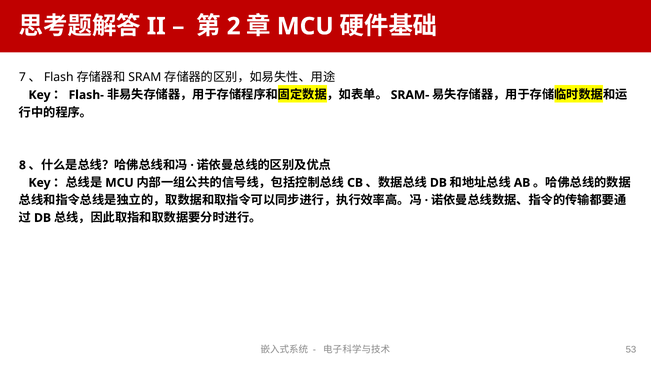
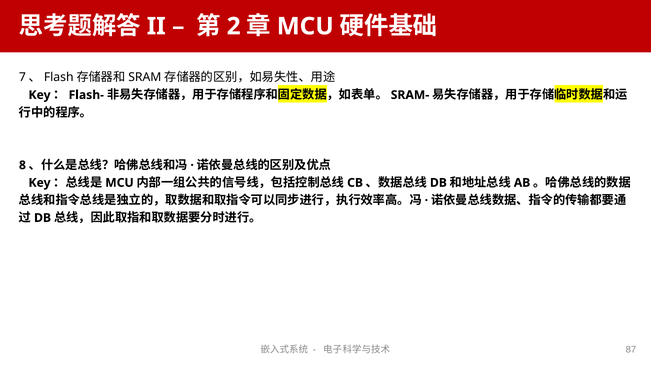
53: 53 -> 87 (631, 350)
